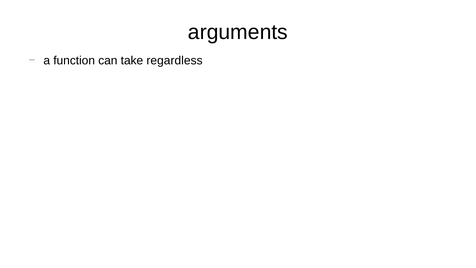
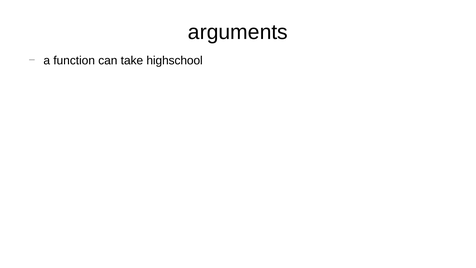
regardless: regardless -> highschool (175, 61)
